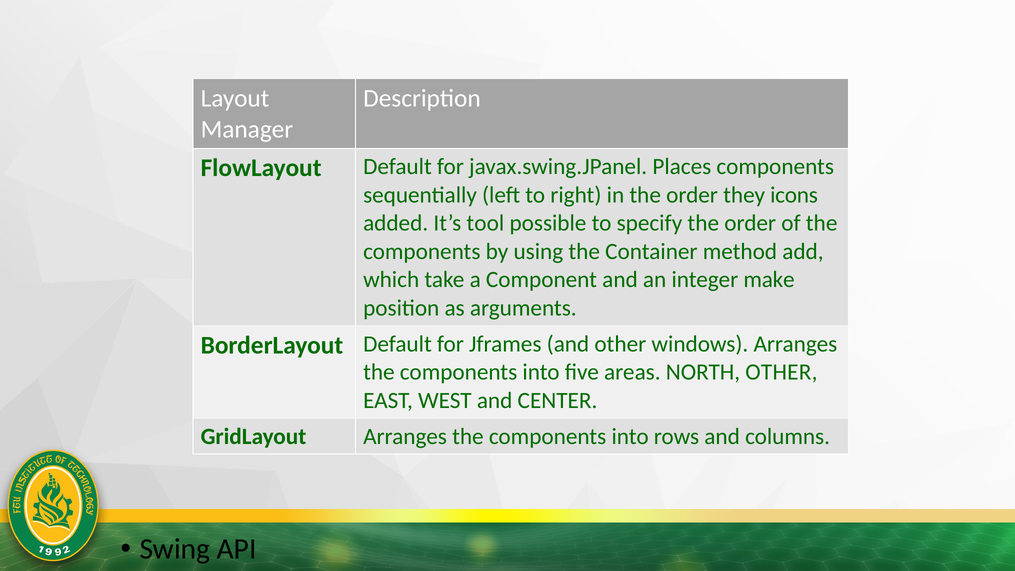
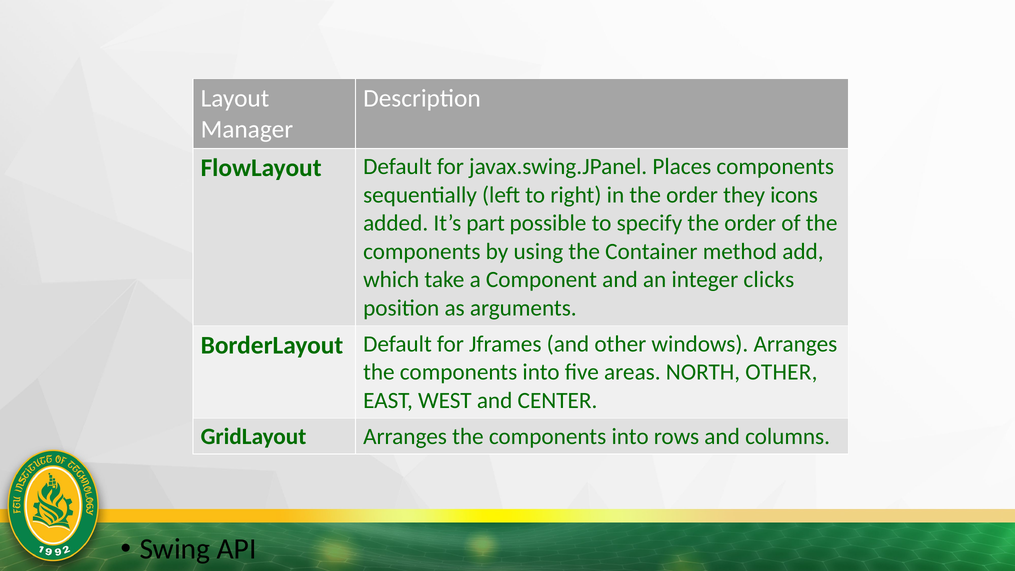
tool: tool -> part (486, 223)
make: make -> clicks (769, 280)
